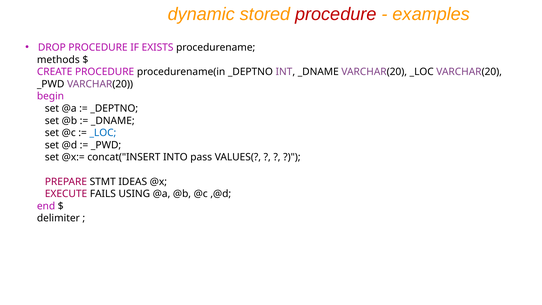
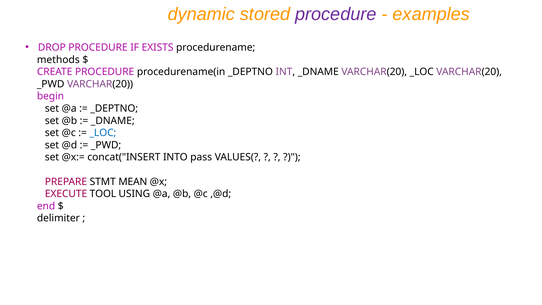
procedure colour: red -> purple (336, 14)
IDEAS: IDEAS -> MEAN (133, 182)
FAILS: FAILS -> TOOL (103, 194)
